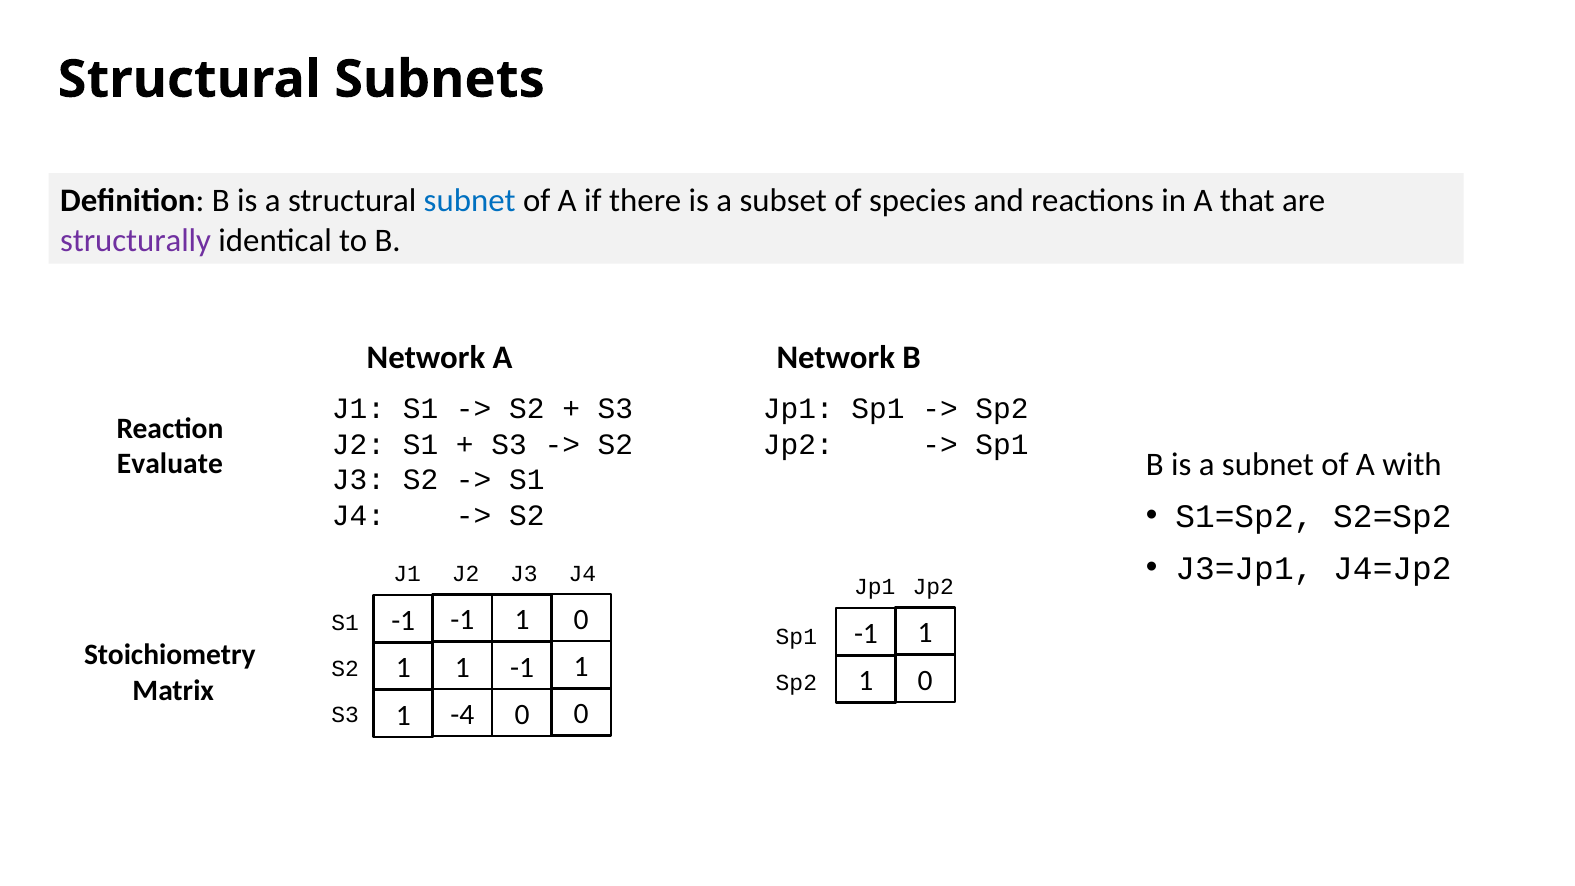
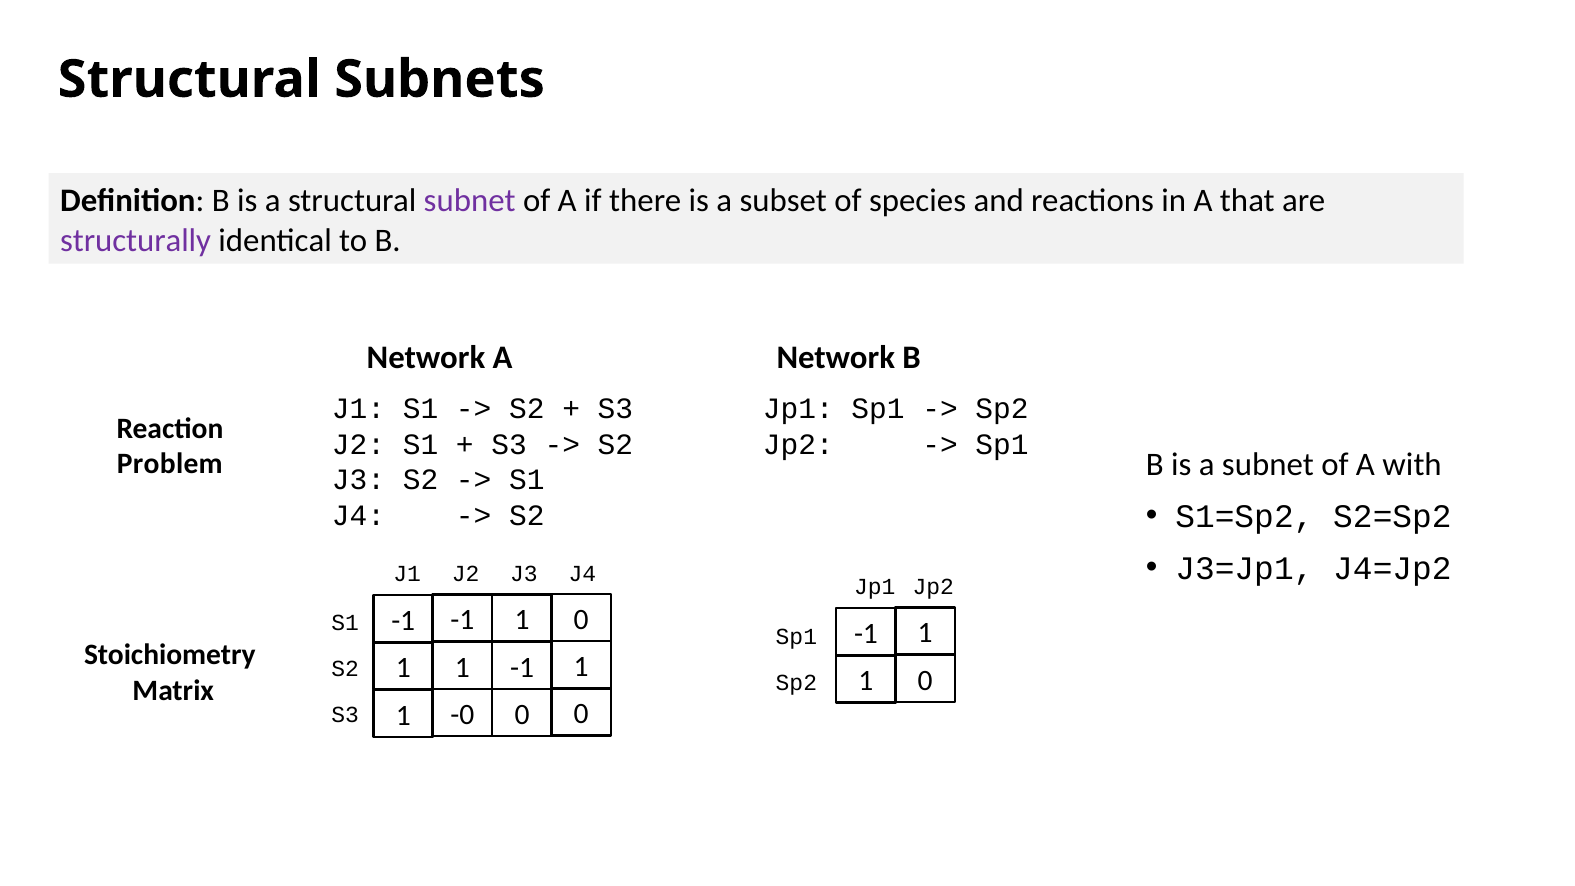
subnet colour: blue -> purple (470, 201)
Evaluate: Evaluate -> Problem (170, 464)
-4: -4 -> -0 (462, 715)
